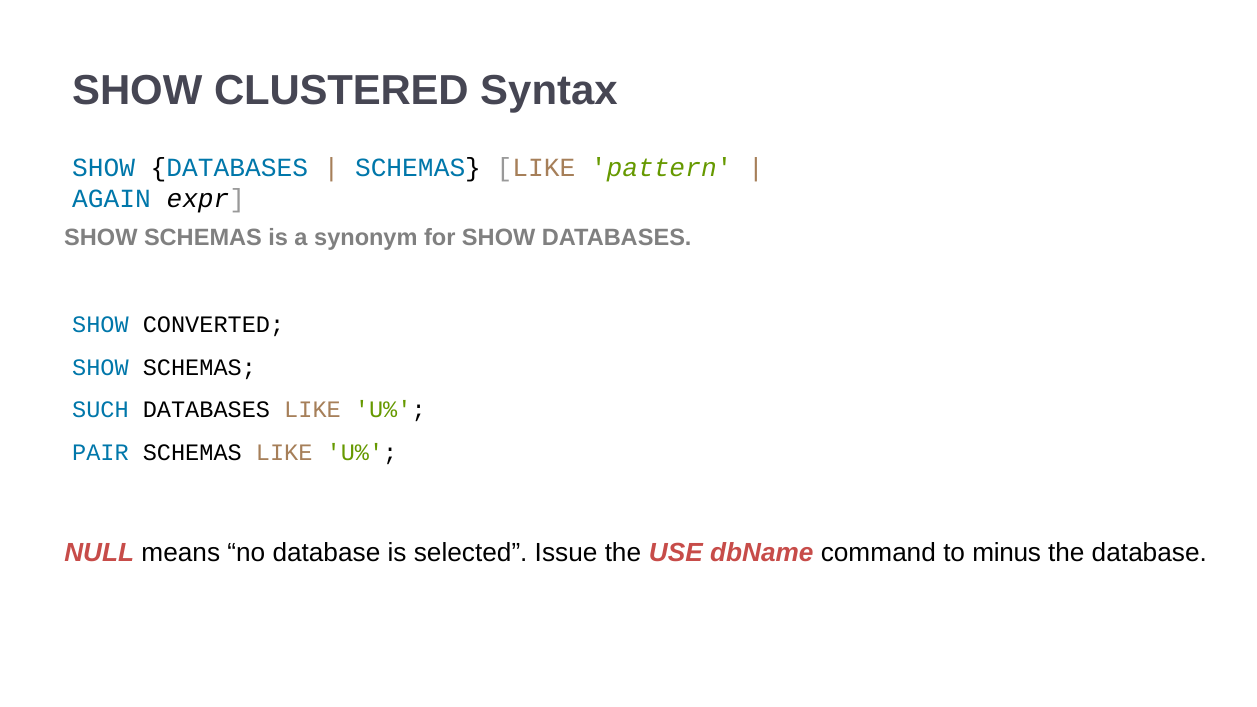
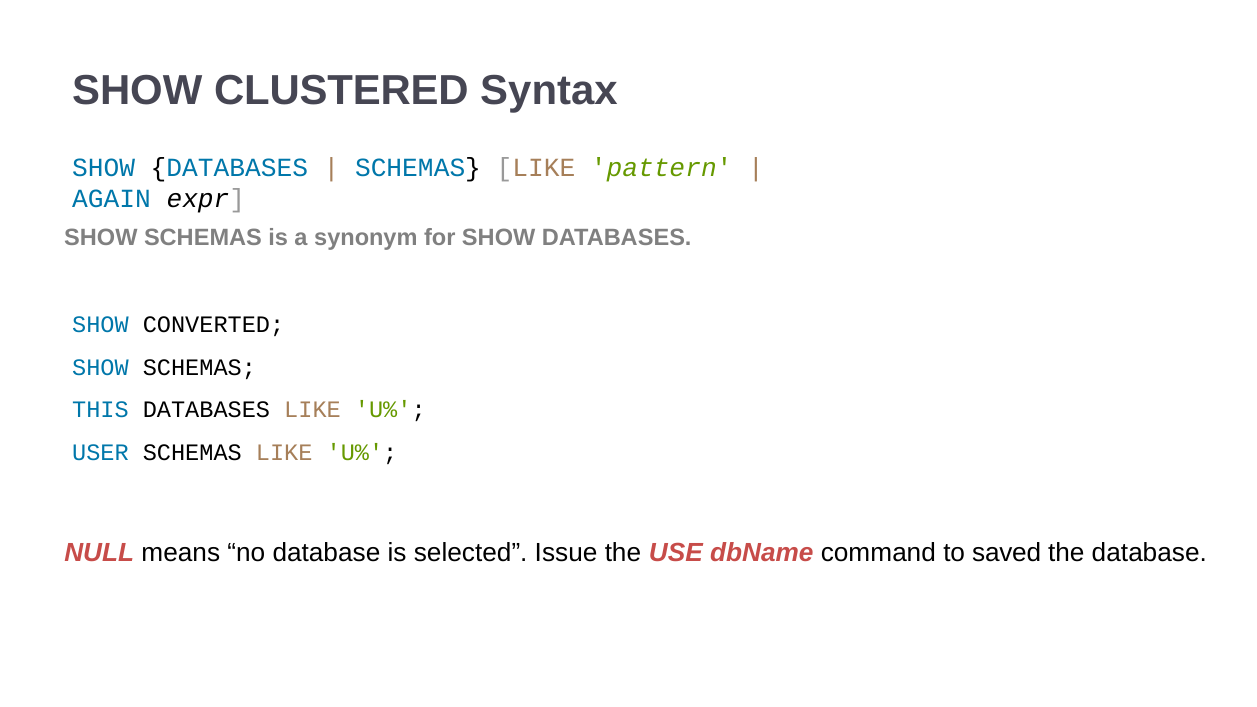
SUCH: SUCH -> THIS (100, 410)
PAIR: PAIR -> USER (100, 452)
minus: minus -> saved (1007, 553)
